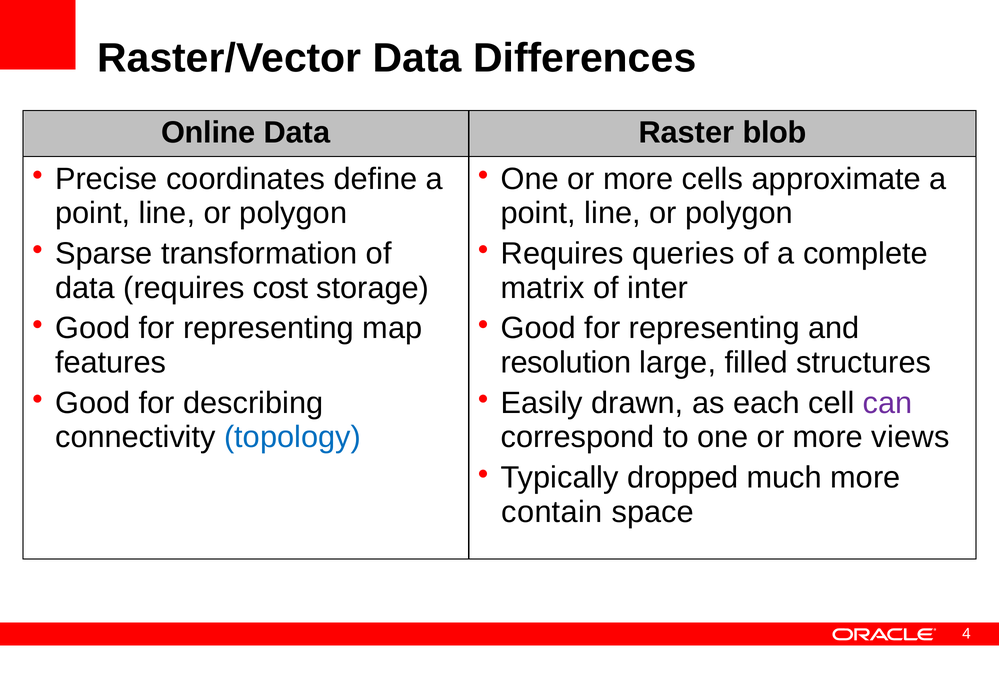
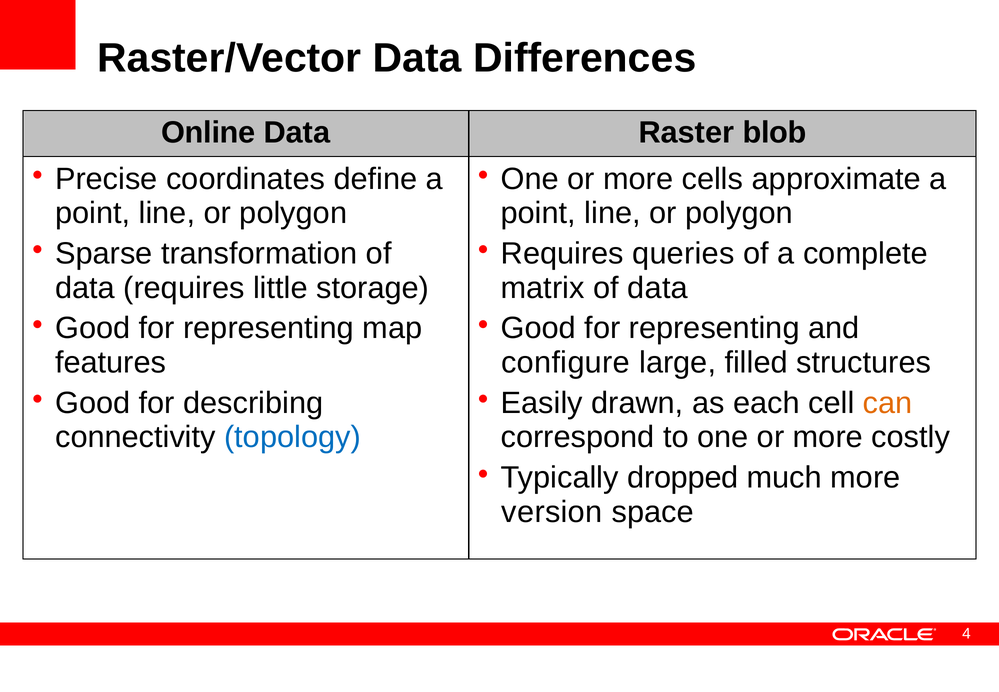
cost: cost -> little (280, 288)
matrix of inter: inter -> data (658, 288)
resolution: resolution -> configure (566, 362)
can colour: purple -> orange (888, 403)
views: views -> costly (911, 437)
contain: contain -> version (552, 512)
